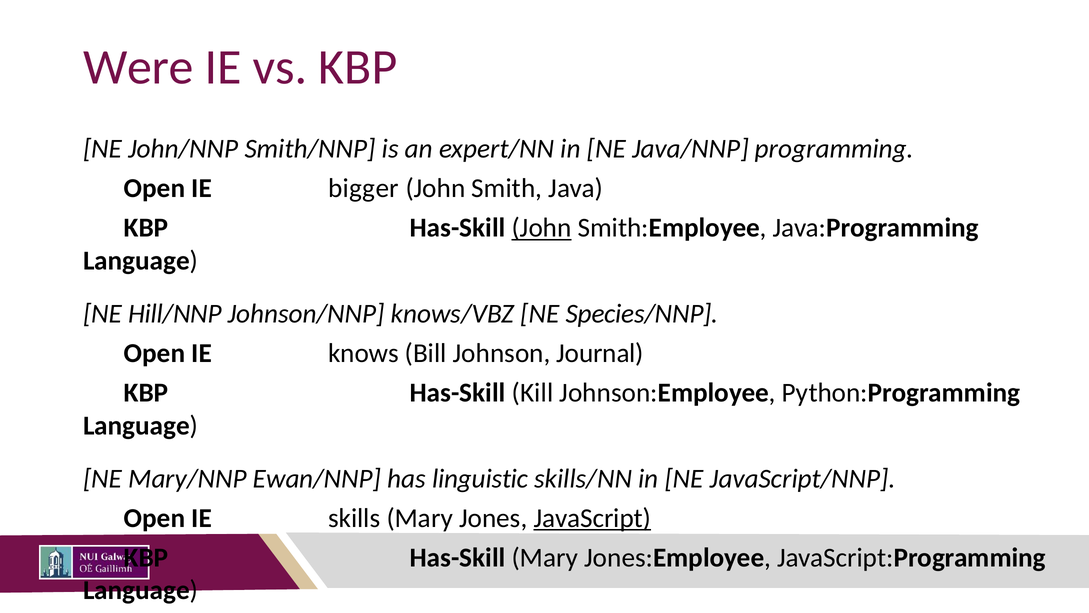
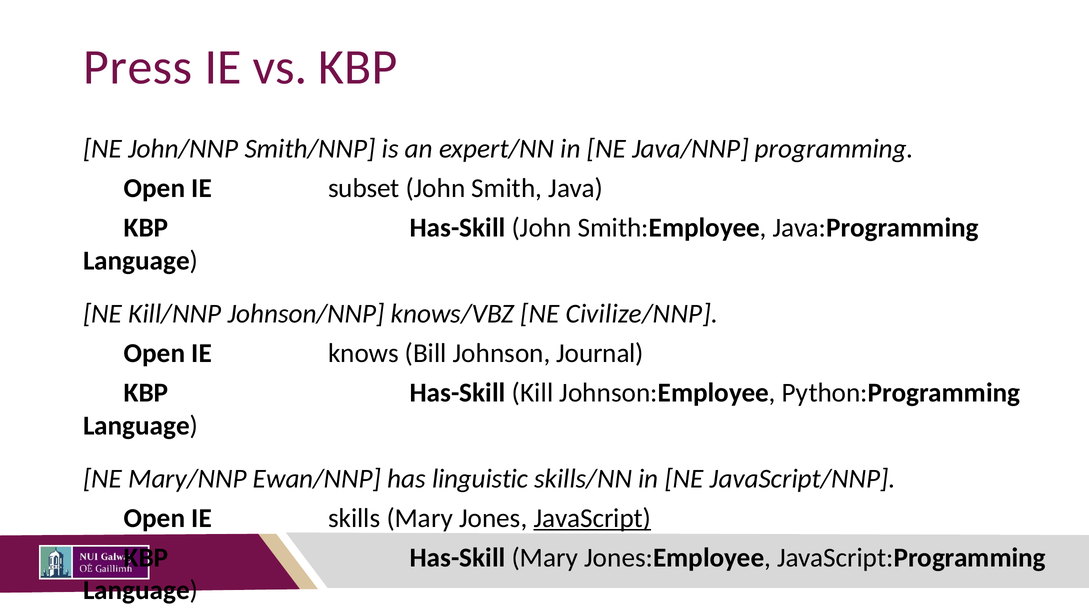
Were: Were -> Press (138, 67)
bigger: bigger -> subset (364, 188)
John underline: present -> none (542, 228)
Hill/NNP: Hill/NNP -> Kill/NNP (175, 314)
Species/NNP: Species/NNP -> Civilize/NNP (642, 314)
